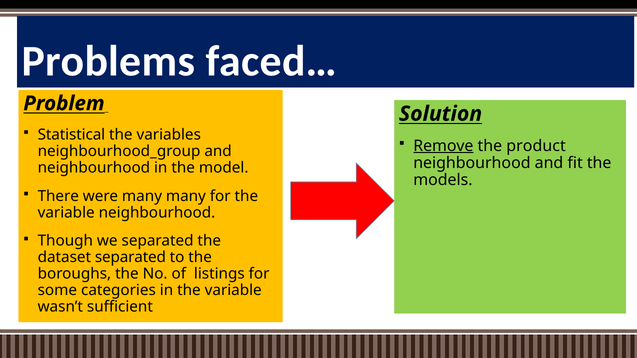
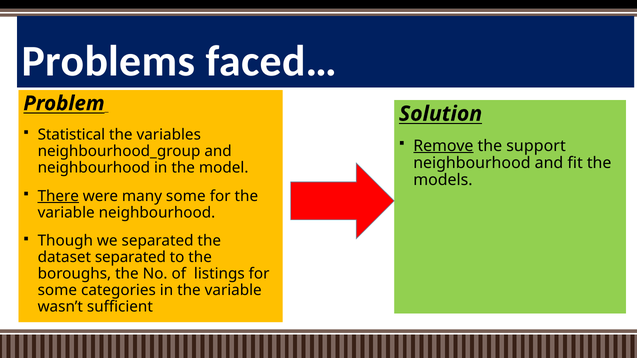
product: product -> support (536, 146)
There underline: none -> present (58, 196)
many many: many -> some (186, 196)
